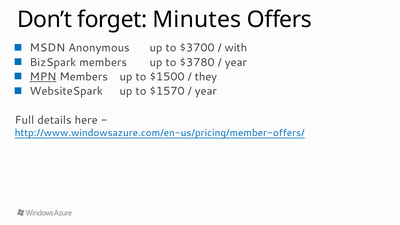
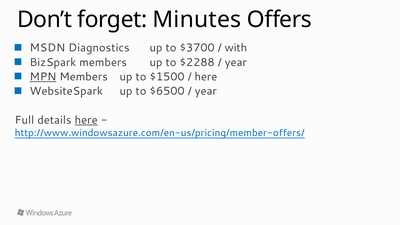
Anonymous: Anonymous -> Diagnostics (99, 48)
$3780: $3780 -> $2288 (197, 62)
they: they -> here (206, 77)
$1570: $1570 -> $6500 (167, 91)
here underline: none -> present (86, 120)
